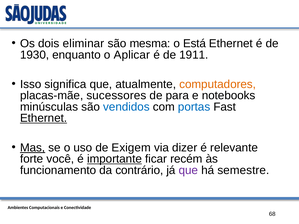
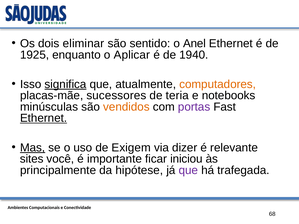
mesma: mesma -> sentido (150, 44)
Está: Está -> Anel (194, 44)
1930: 1930 -> 1925 (35, 55)
1911: 1911 -> 1940 (194, 55)
significa underline: none -> present (65, 84)
para: para -> teria (177, 96)
vendidos colour: blue -> orange (126, 107)
portas colour: blue -> purple (194, 107)
forte: forte -> sites (32, 159)
importante underline: present -> none (114, 159)
recém: recém -> iniciou (186, 159)
funcionamento: funcionamento -> principalmente (58, 170)
contrário: contrário -> hipótese (139, 170)
semestre: semestre -> trafegada (243, 170)
